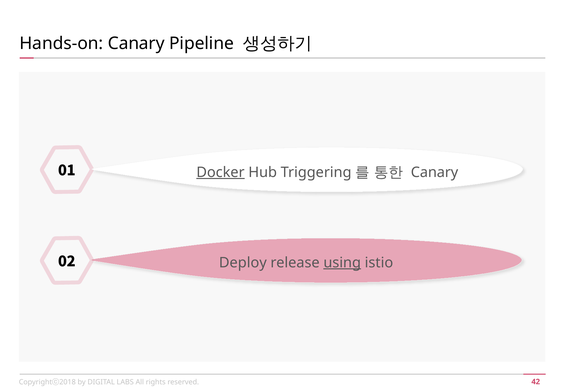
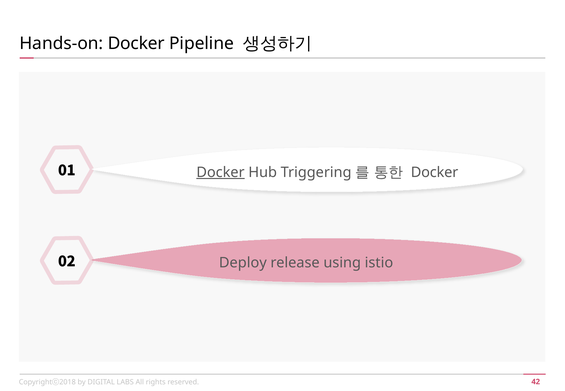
Hands-on Canary: Canary -> Docker (136, 43)
Canary: Canary -> Docker (435, 172)
using underline: present -> none (342, 263)
